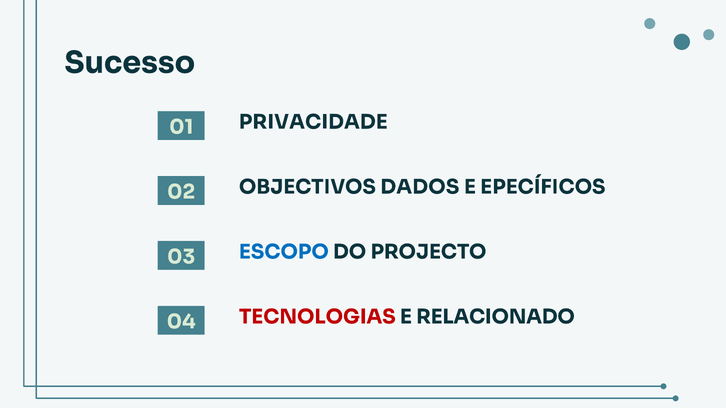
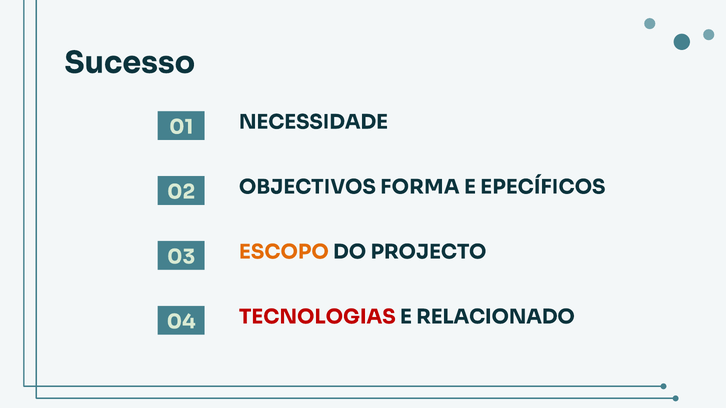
PRIVACIDADE: PRIVACIDADE -> NECESSIDADE (313, 122)
DADOS: DADOS -> FORMA (420, 187)
ESCOPO colour: blue -> orange (284, 252)
